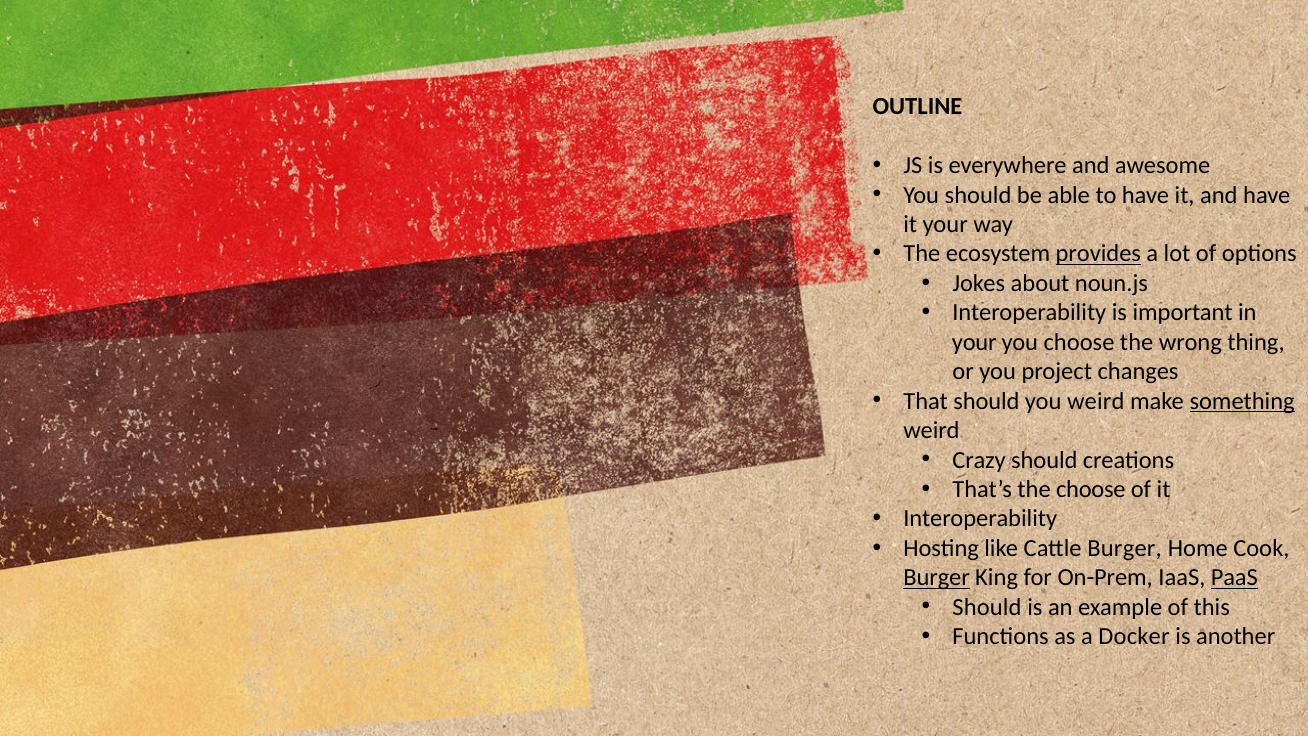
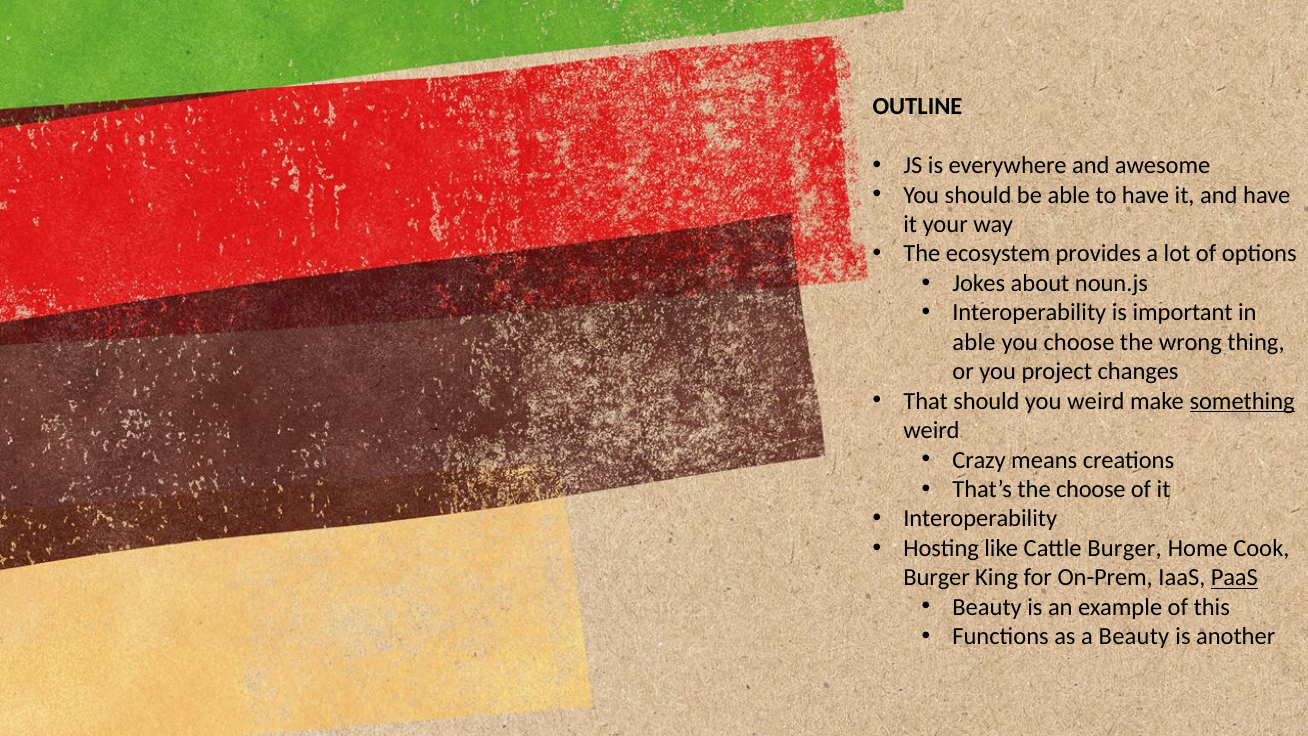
provides underline: present -> none (1098, 254)
your: your -> able (974, 342)
Crazy should: should -> means (1044, 460)
Burger underline: present -> none (937, 577)
Should: Should -> Beauty (987, 607)
a Docker: Docker -> Beauty (1134, 636)
